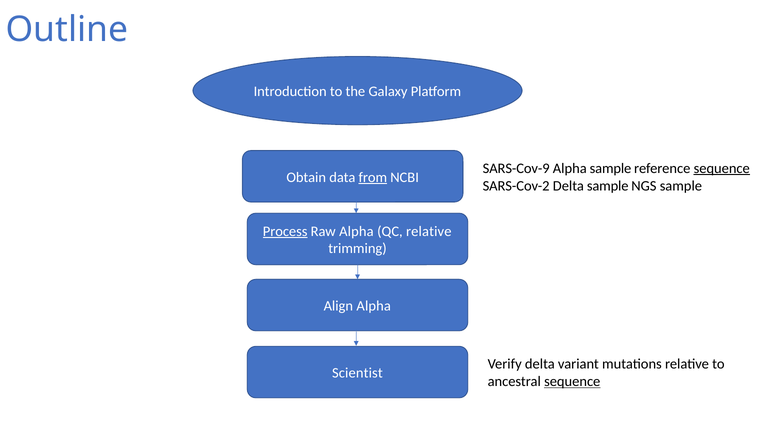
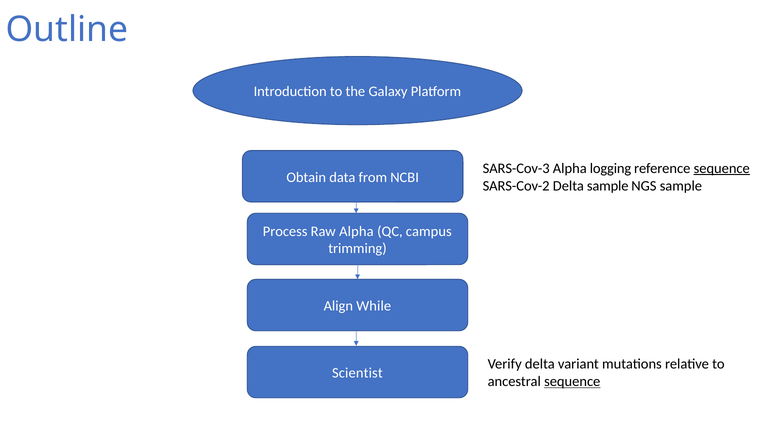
SARS-Cov-9: SARS-Cov-9 -> SARS-Cov-3 (516, 168)
Alpha sample: sample -> logging (610, 168)
from underline: present -> none (373, 177)
Process underline: present -> none (285, 231)
QC relative: relative -> campus (429, 231)
Align Alpha: Alpha -> While (374, 306)
